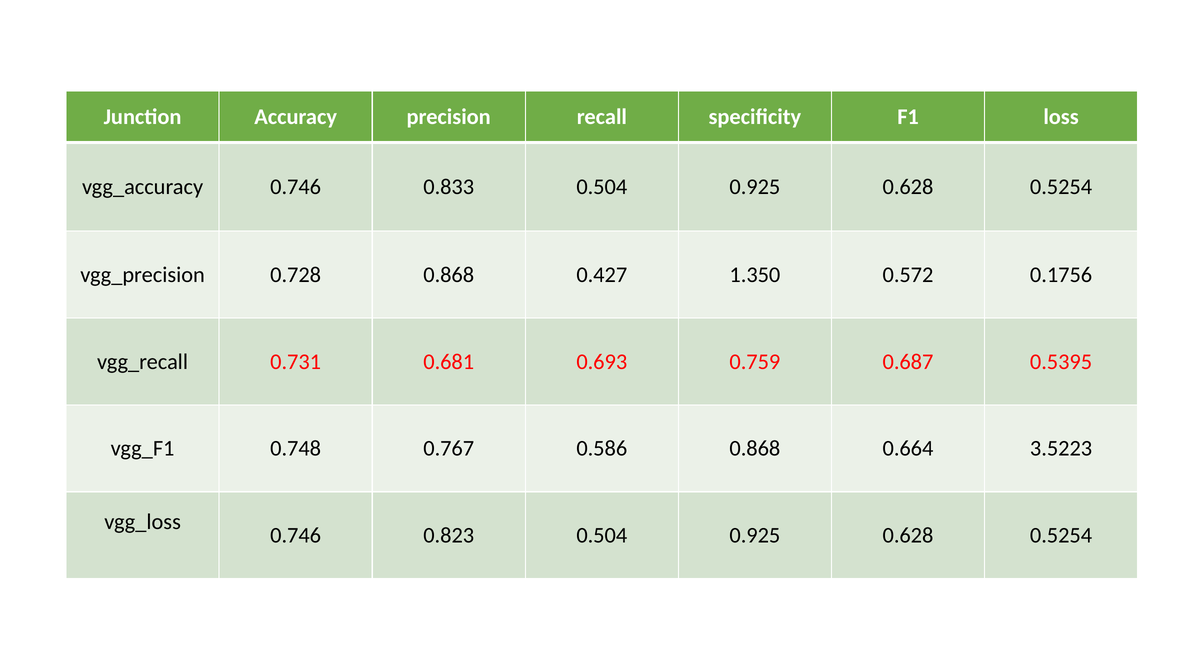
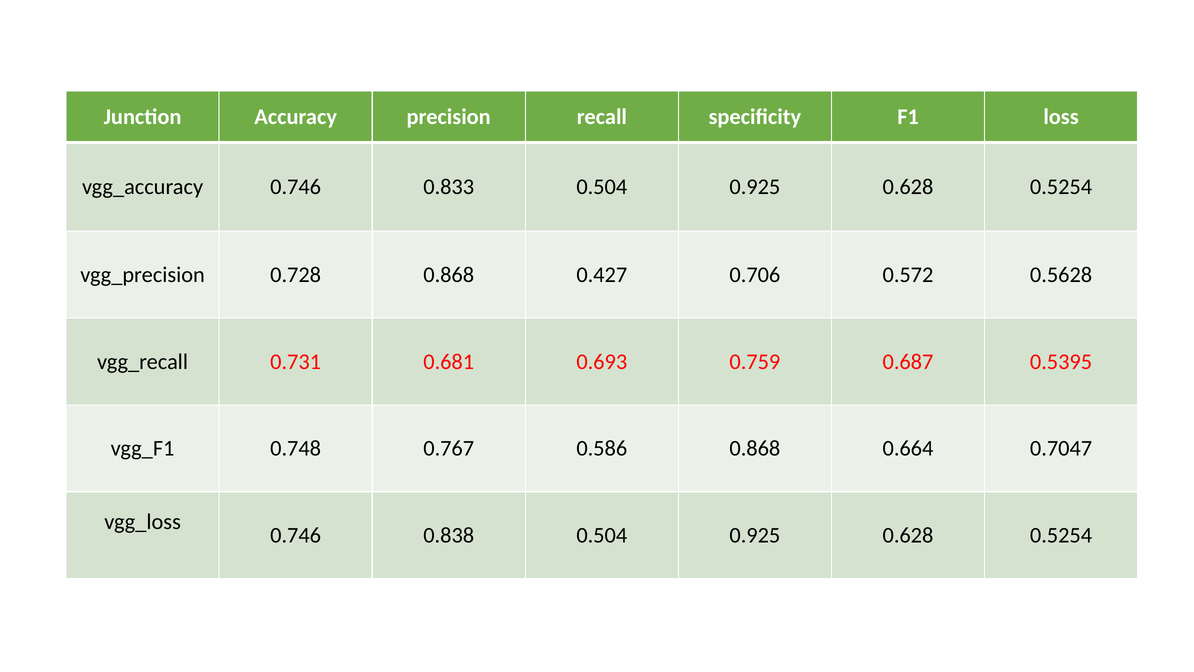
1.350: 1.350 -> 0.706 (755, 275)
0.1756: 0.1756 -> 0.5628 (1061, 275)
3.5223: 3.5223 -> 0.7047 (1061, 448)
0.823: 0.823 -> 0.838 (449, 535)
